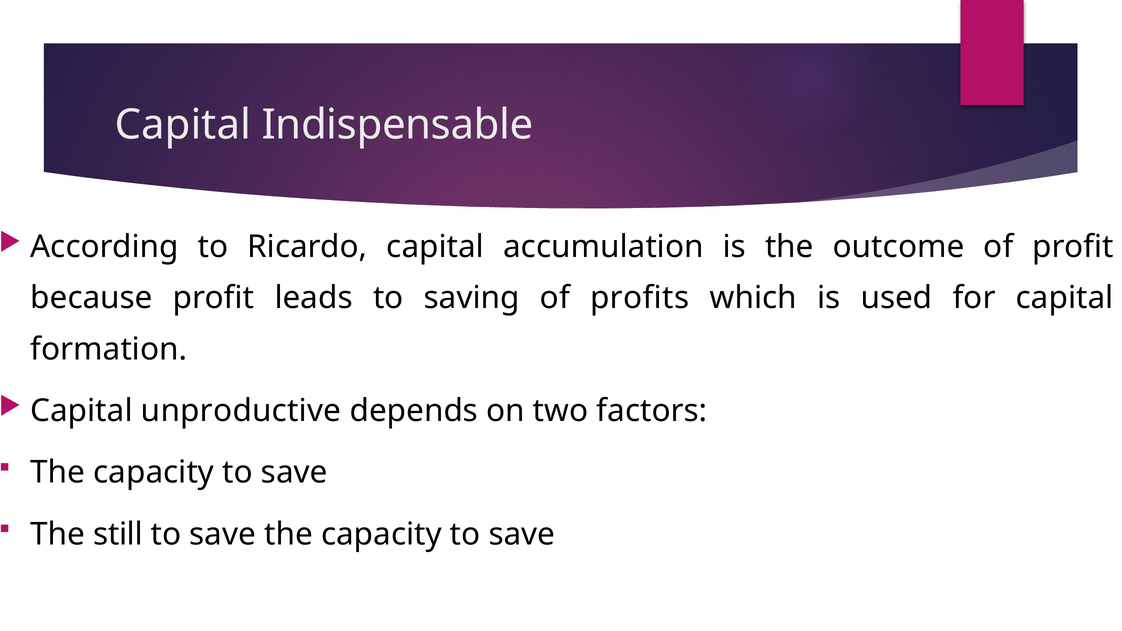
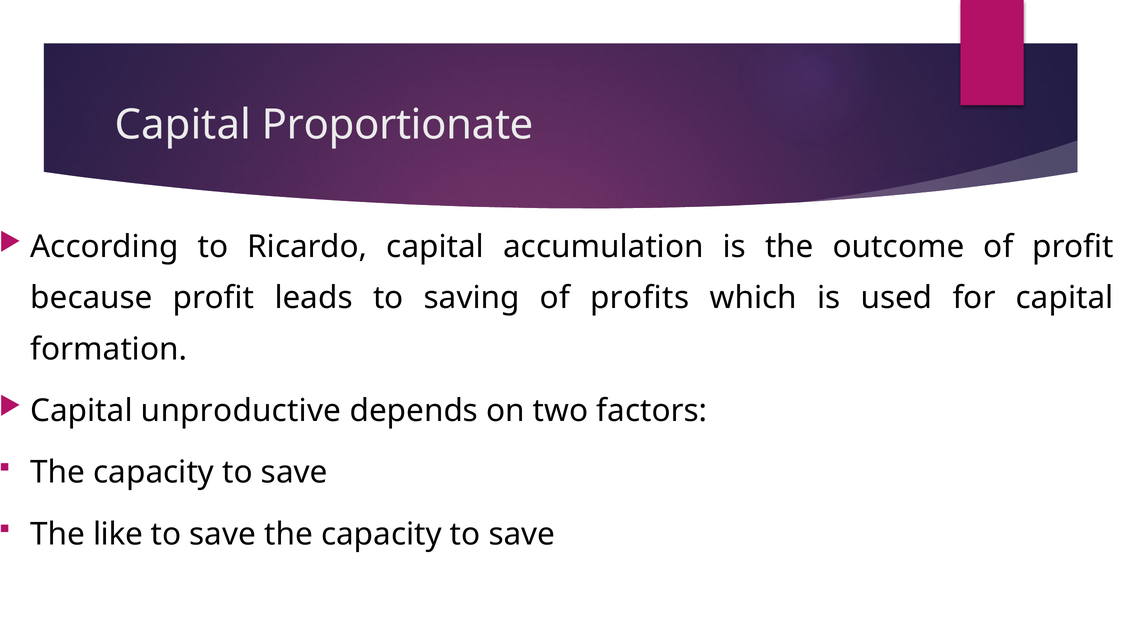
Indispensable: Indispensable -> Proportionate (398, 125)
still: still -> like (118, 534)
